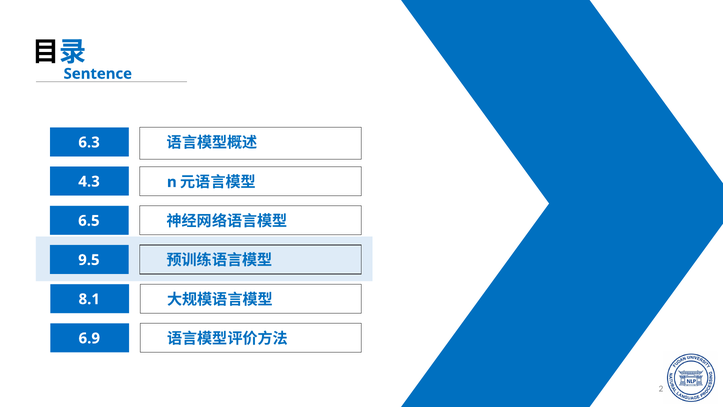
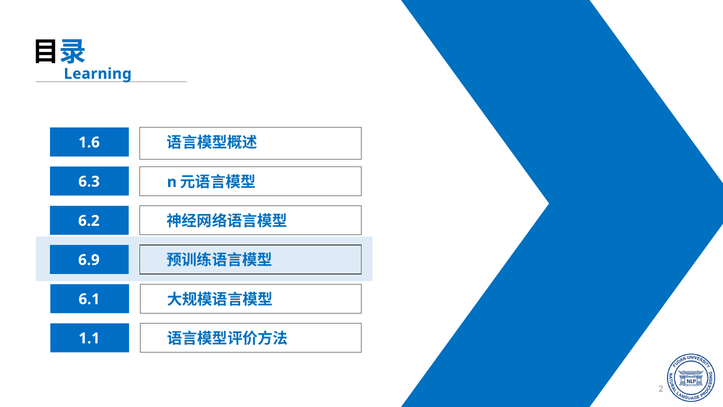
Sentence: Sentence -> Learning (98, 74)
6.3: 6.3 -> 1.6 (89, 142)
4.3: 4.3 -> 6.3 (89, 181)
6.5: 6.5 -> 6.2 (89, 221)
9.5: 9.5 -> 6.9 (89, 260)
8.1: 8.1 -> 6.1 (89, 299)
6.9: 6.9 -> 1.1 (89, 338)
